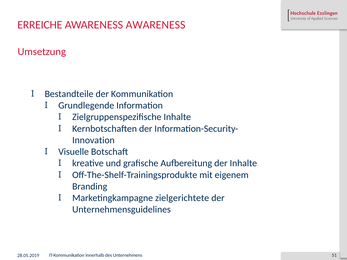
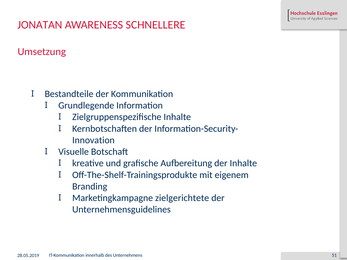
ERREICHE: ERREICHE -> JONATAN (40, 25)
AWARENESS AWARENESS: AWARENESS -> SCHNELLERE (156, 25)
